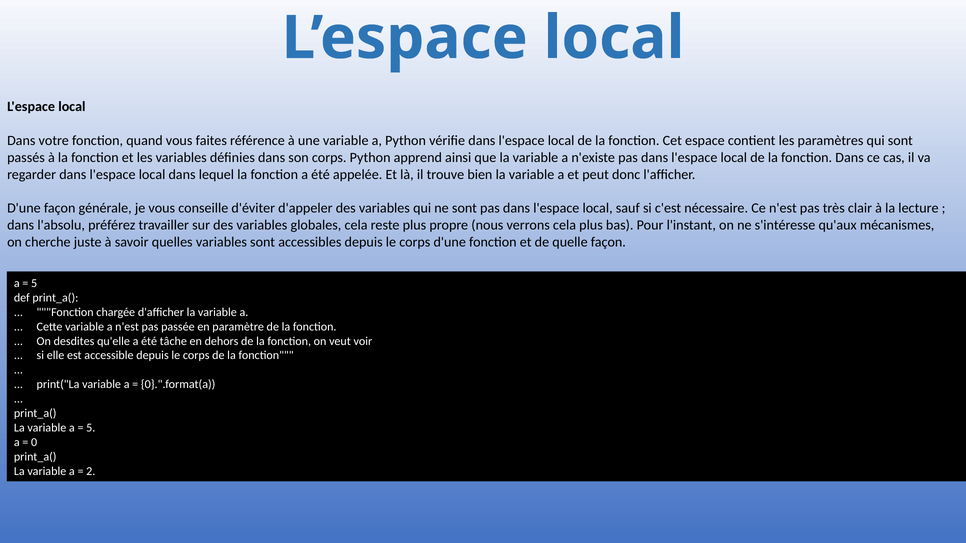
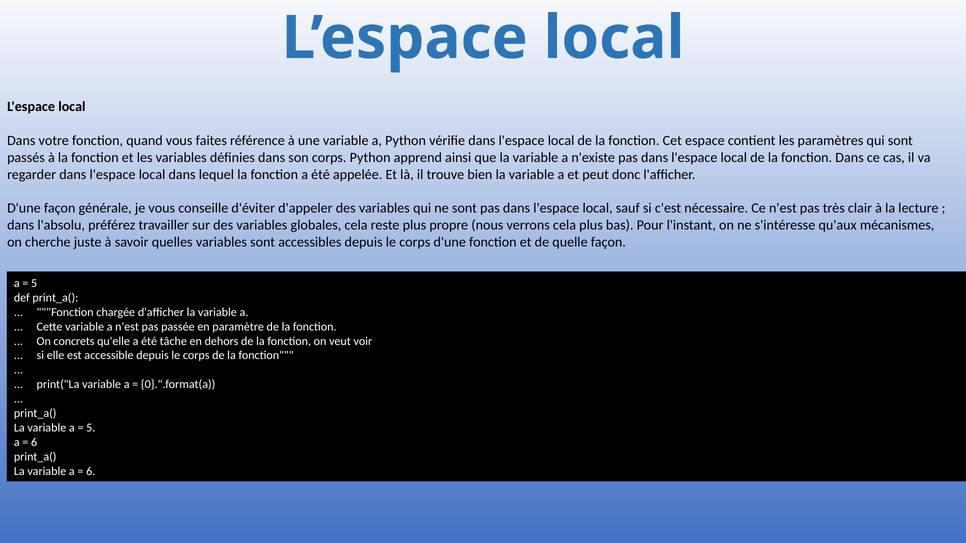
desdites: desdites -> concrets (74, 341)
0: 0 -> 6 (34, 443)
2: 2 -> 6 (91, 472)
